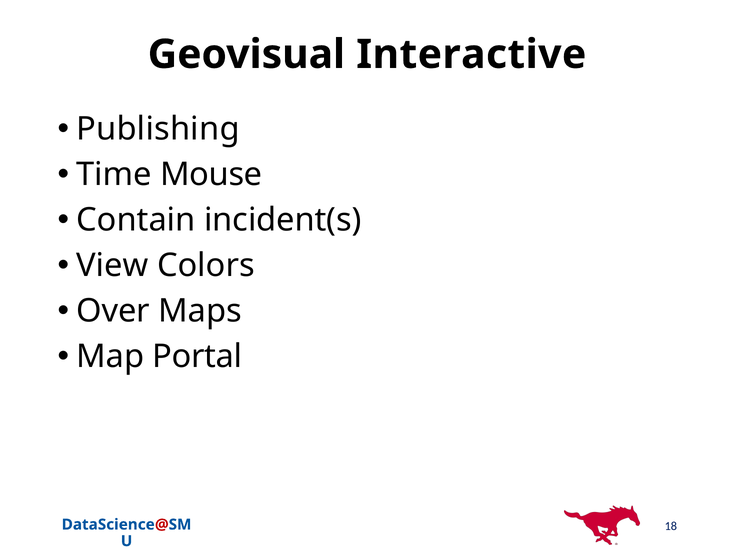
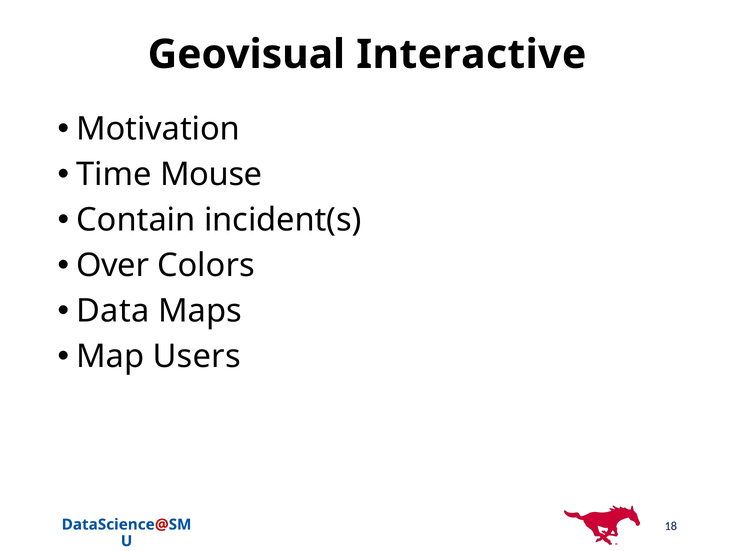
Publishing: Publishing -> Motivation (158, 129)
View: View -> Over (113, 266)
Over: Over -> Data (113, 311)
Portal: Portal -> Users (197, 357)
